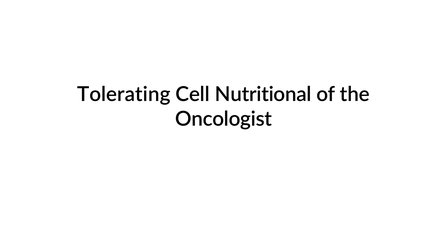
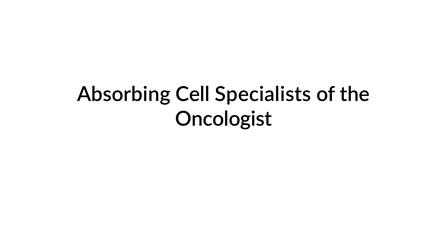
Tolerating: Tolerating -> Absorbing (124, 94)
Nutritional: Nutritional -> Specialists (263, 94)
